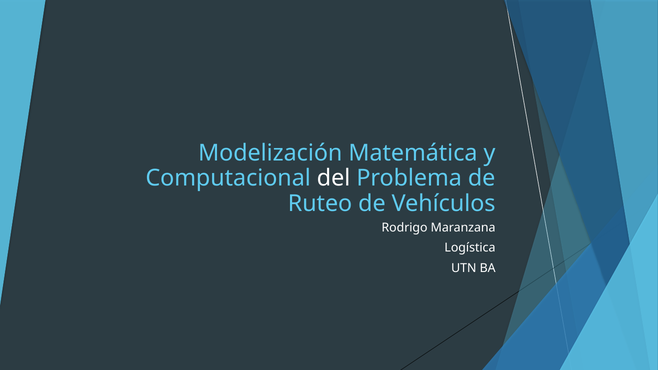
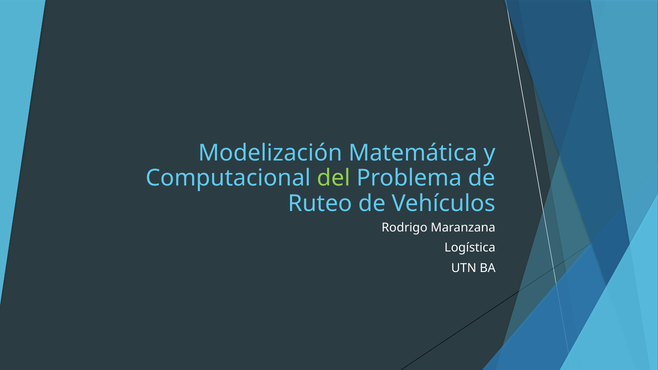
del colour: white -> light green (334, 178)
